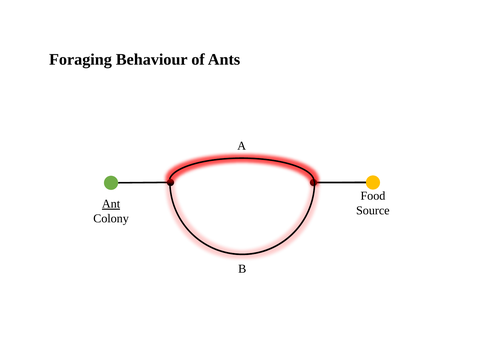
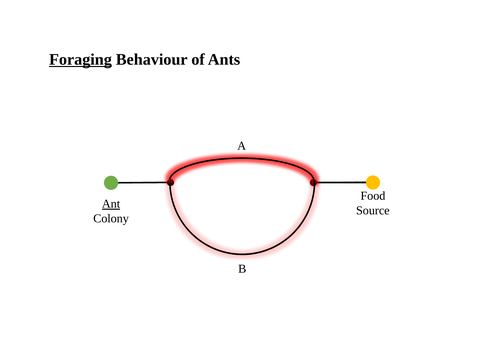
Foraging underline: none -> present (80, 60)
